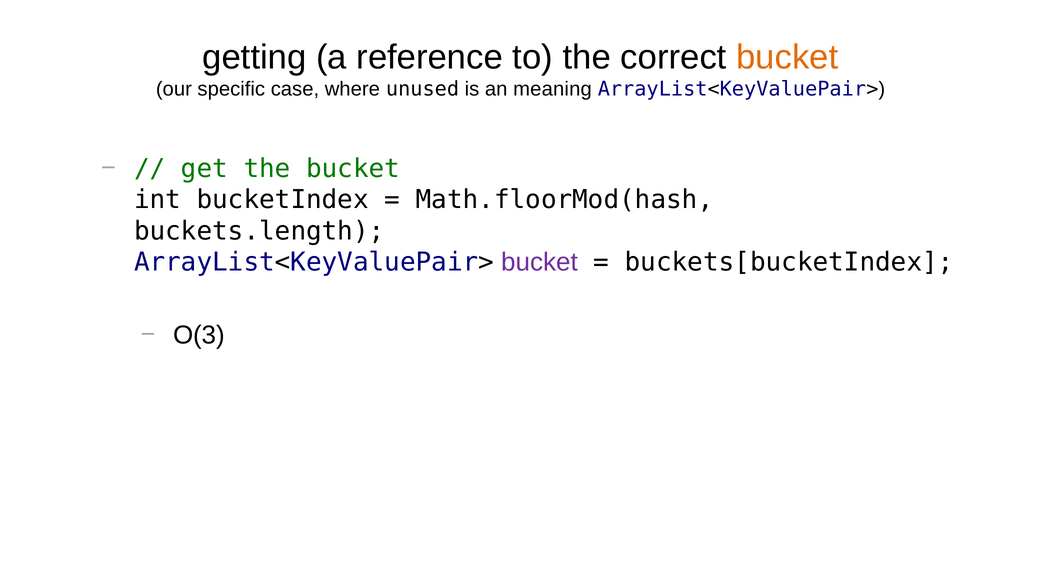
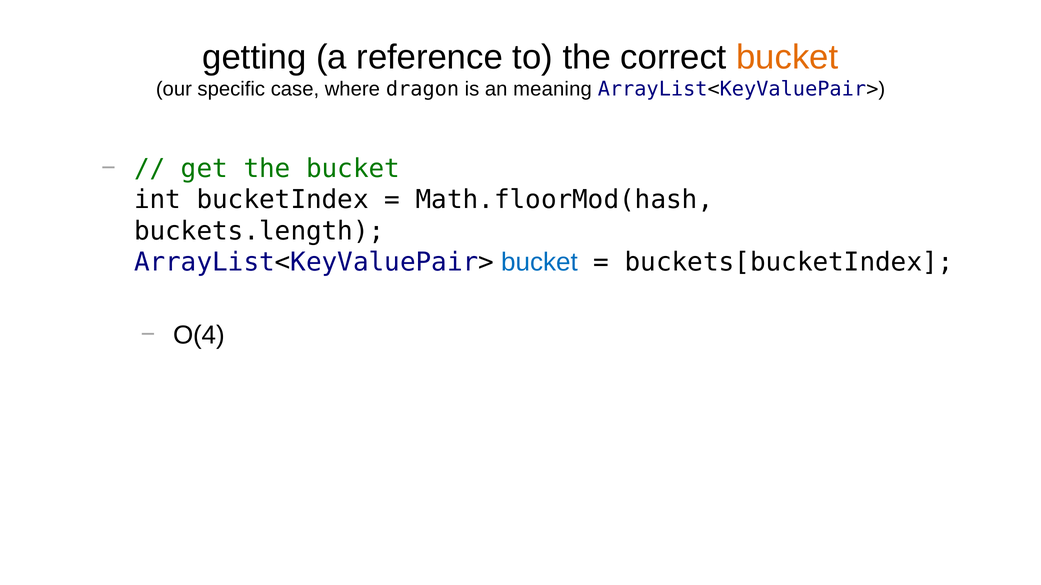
unused: unused -> dragon (423, 89)
bucket colour: purple -> blue (539, 262)
O(3: O(3 -> O(4 (199, 335)
